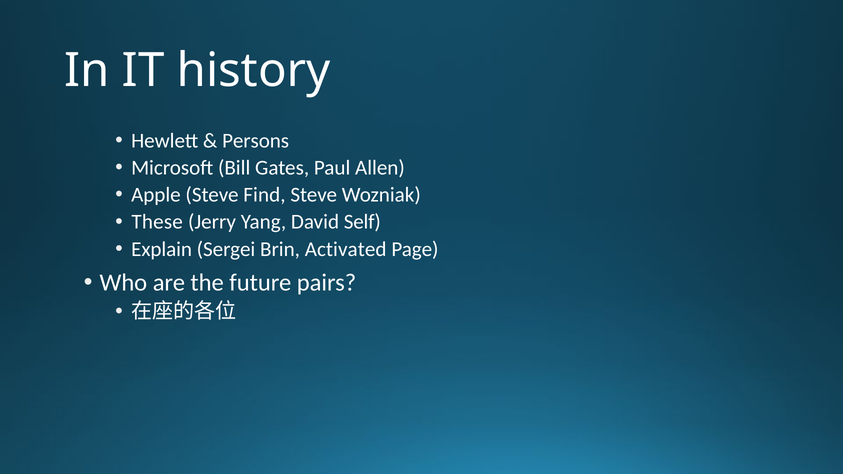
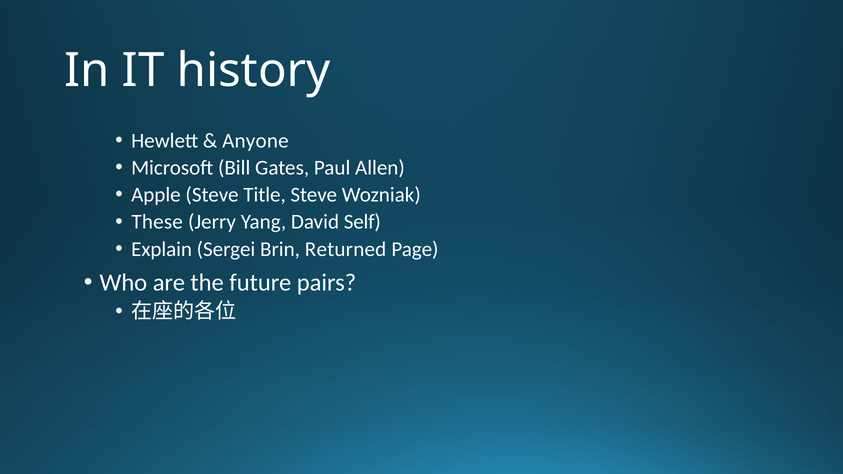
Persons: Persons -> Anyone (255, 141)
Find: Find -> Title (265, 195)
Activated: Activated -> Returned (346, 249)
